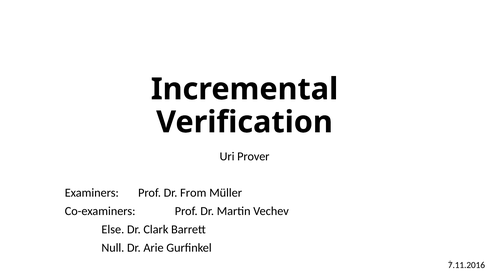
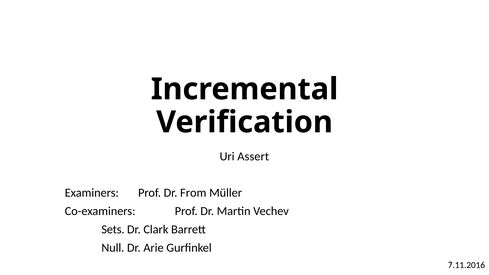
Prover: Prover -> Assert (253, 156)
Else: Else -> Sets (113, 230)
